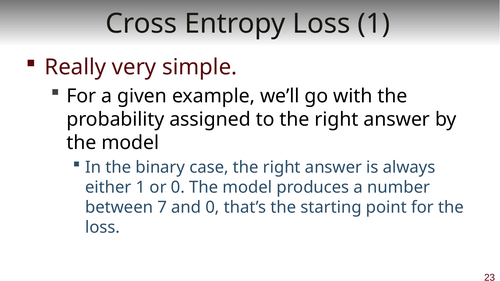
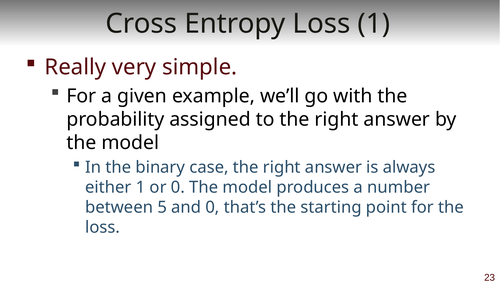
7: 7 -> 5 (162, 208)
